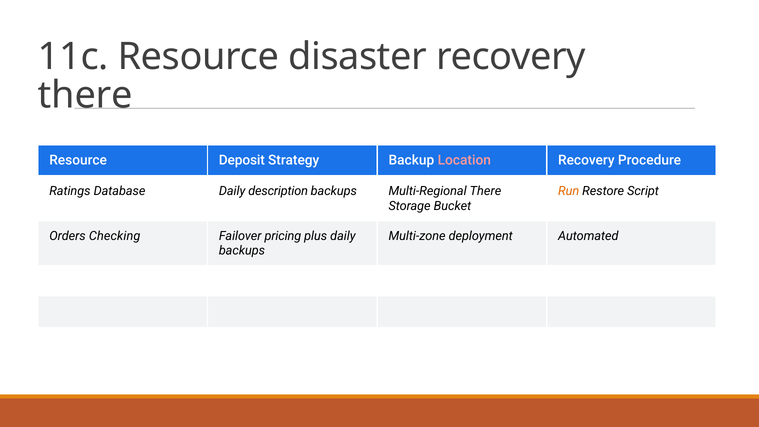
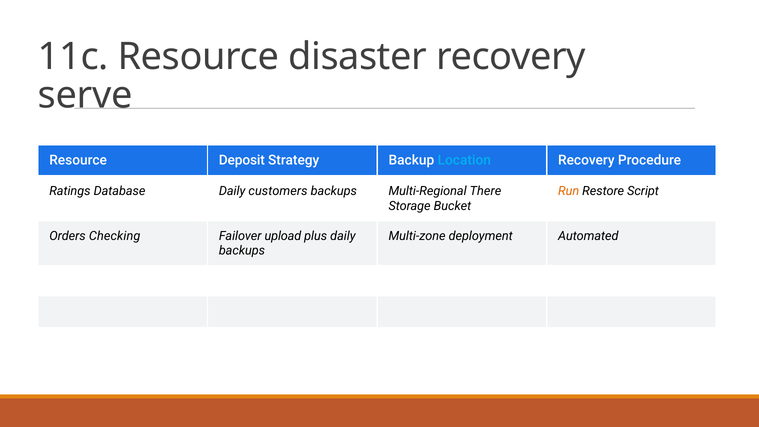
there: there -> serve (85, 95)
Location colour: pink -> light blue (464, 160)
description: description -> customers (278, 191)
pricing: pricing -> upload (283, 236)
